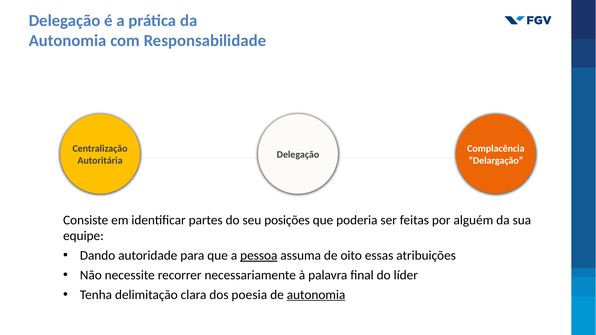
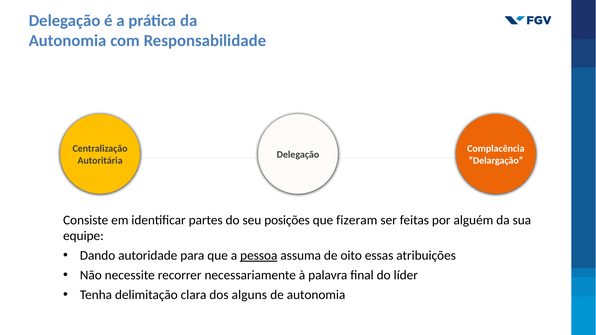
poderia: poderia -> fizeram (357, 220)
poesia: poesia -> alguns (249, 295)
autonomia underline: present -> none (316, 295)
